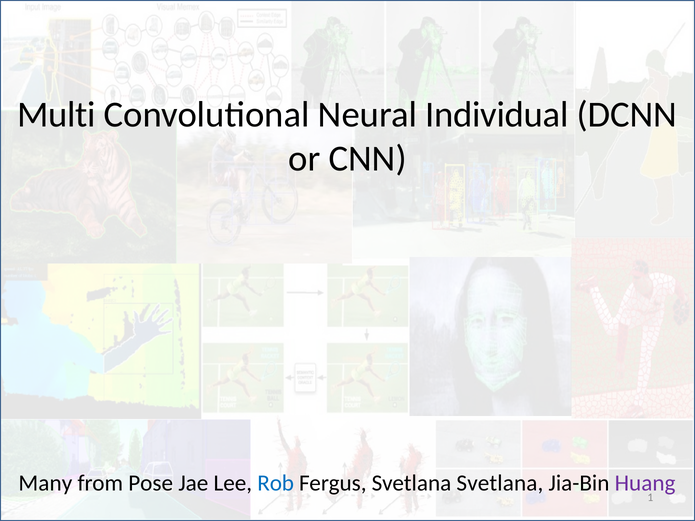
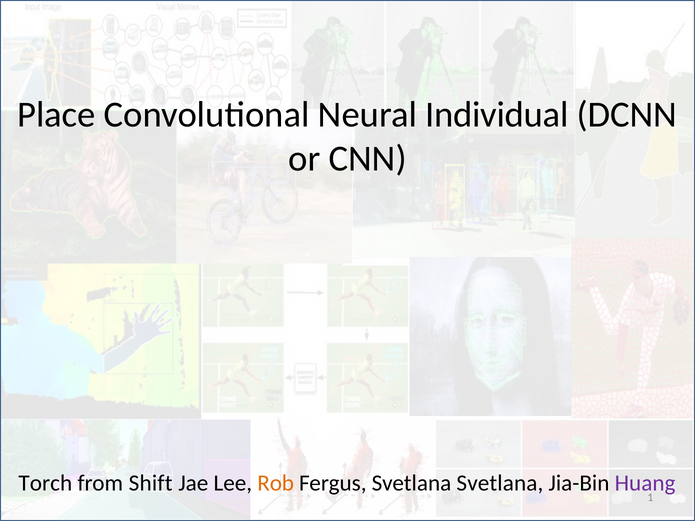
Multi: Multi -> Place (56, 115)
Many: Many -> Torch (45, 483)
Pose: Pose -> Shift (151, 483)
Rob colour: blue -> orange (276, 483)
